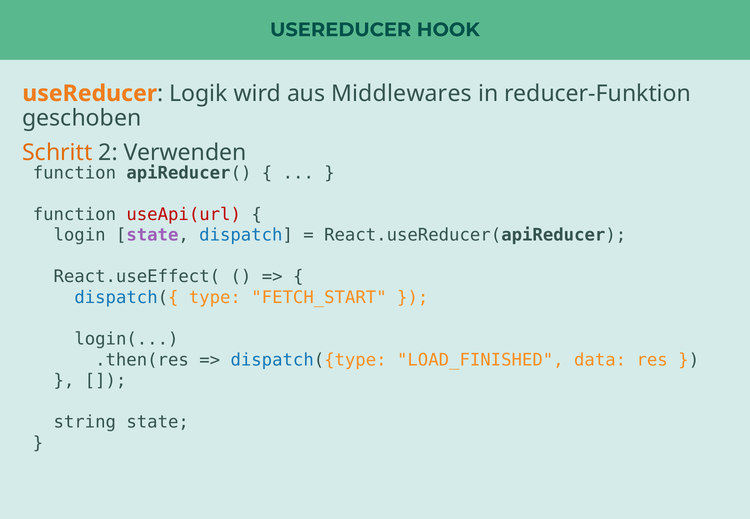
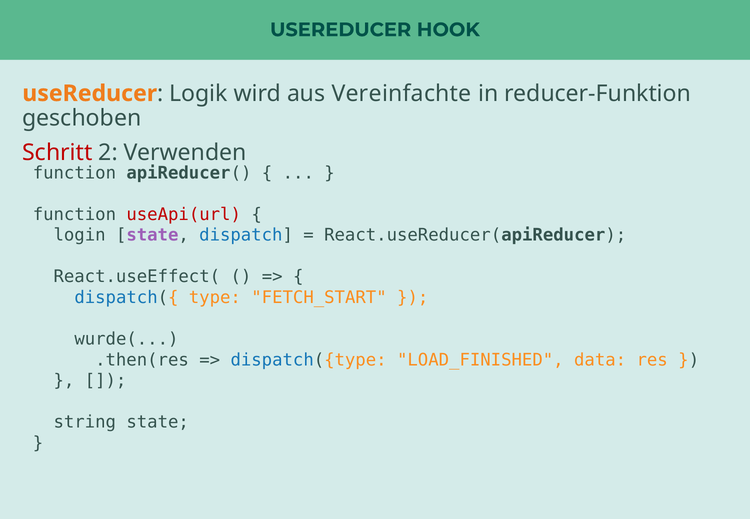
Middlewares: Middlewares -> Vereinfachte (402, 93)
Schritt colour: orange -> red (57, 153)
login(: login( -> wurde( (126, 339)
